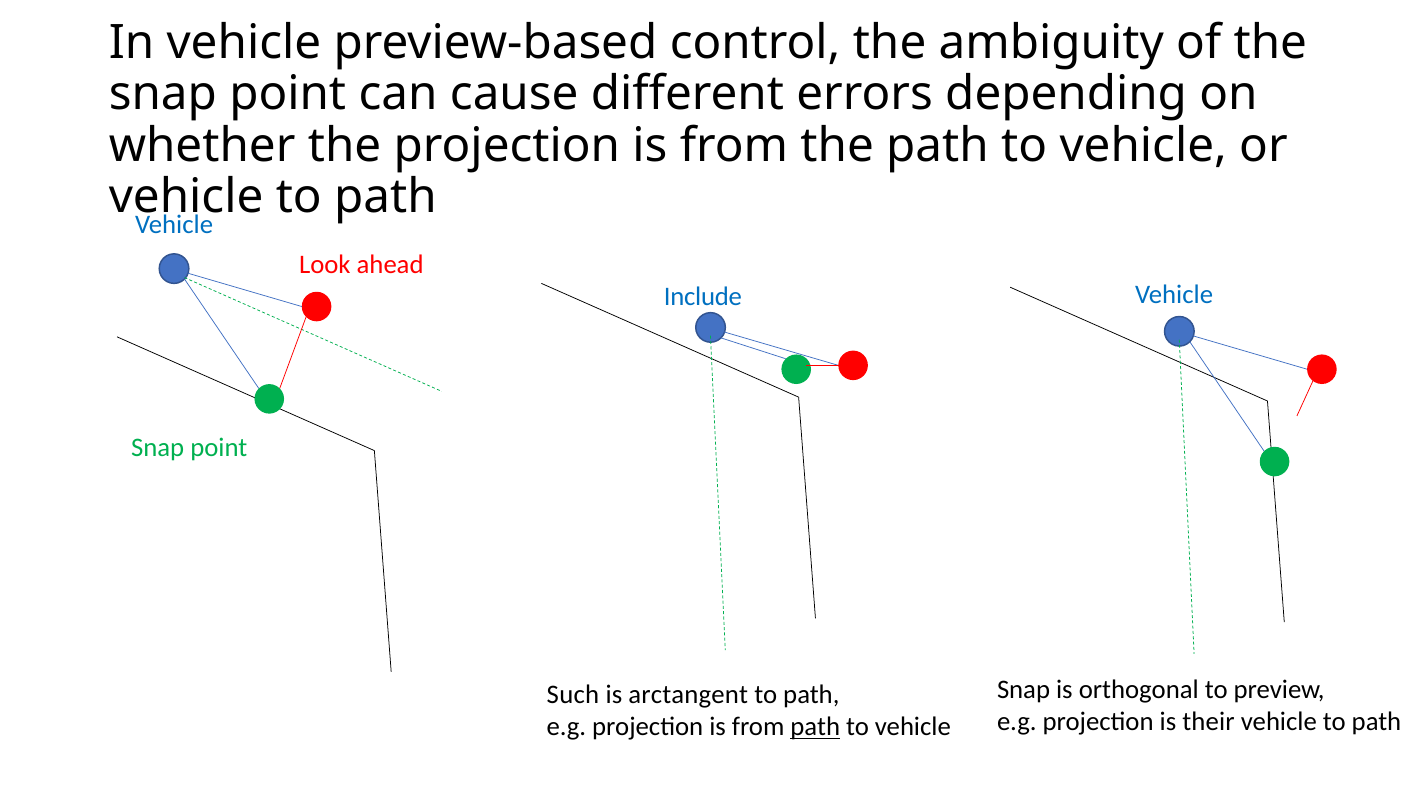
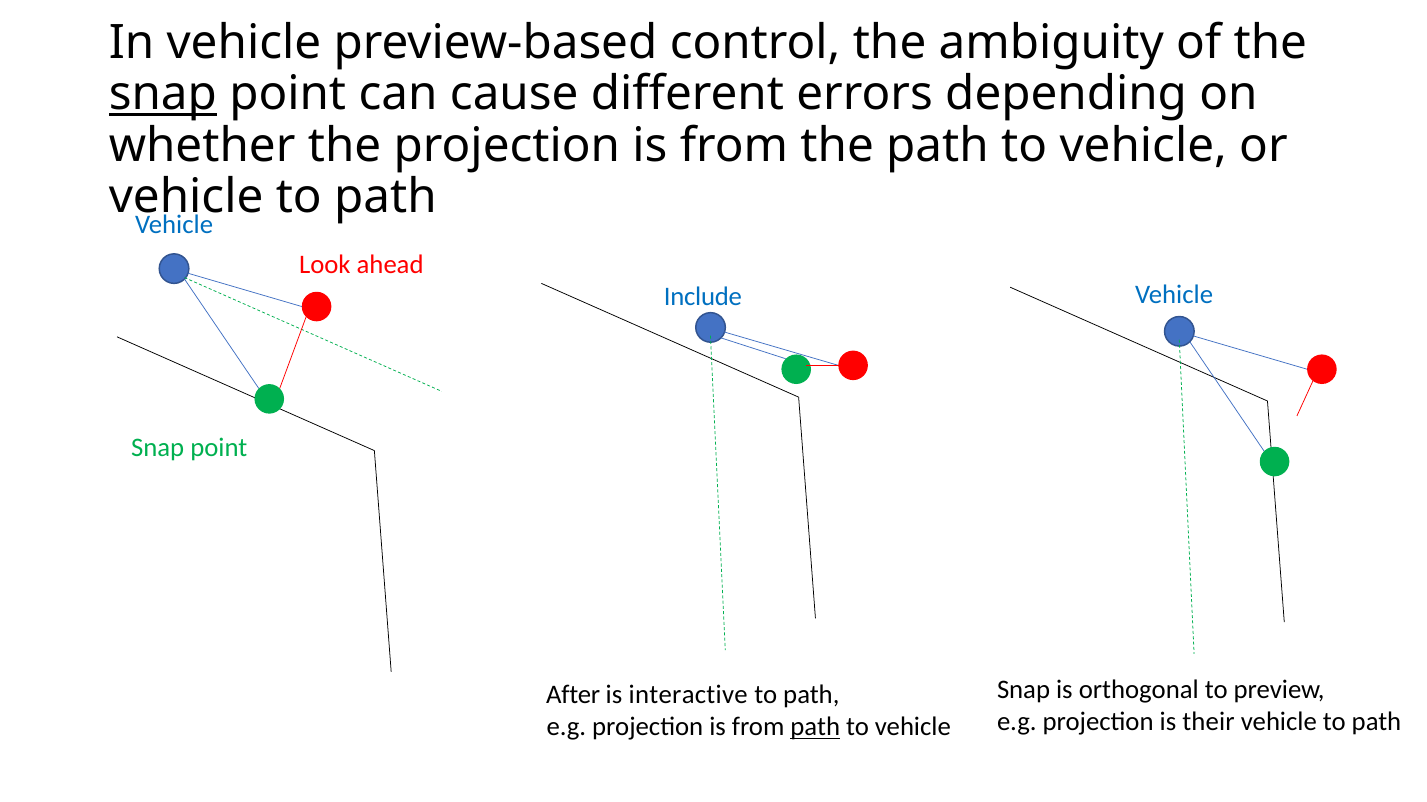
snap underline: none -> present (163, 94)
Such: Such -> After (573, 696)
arctangent: arctangent -> interactive (688, 696)
